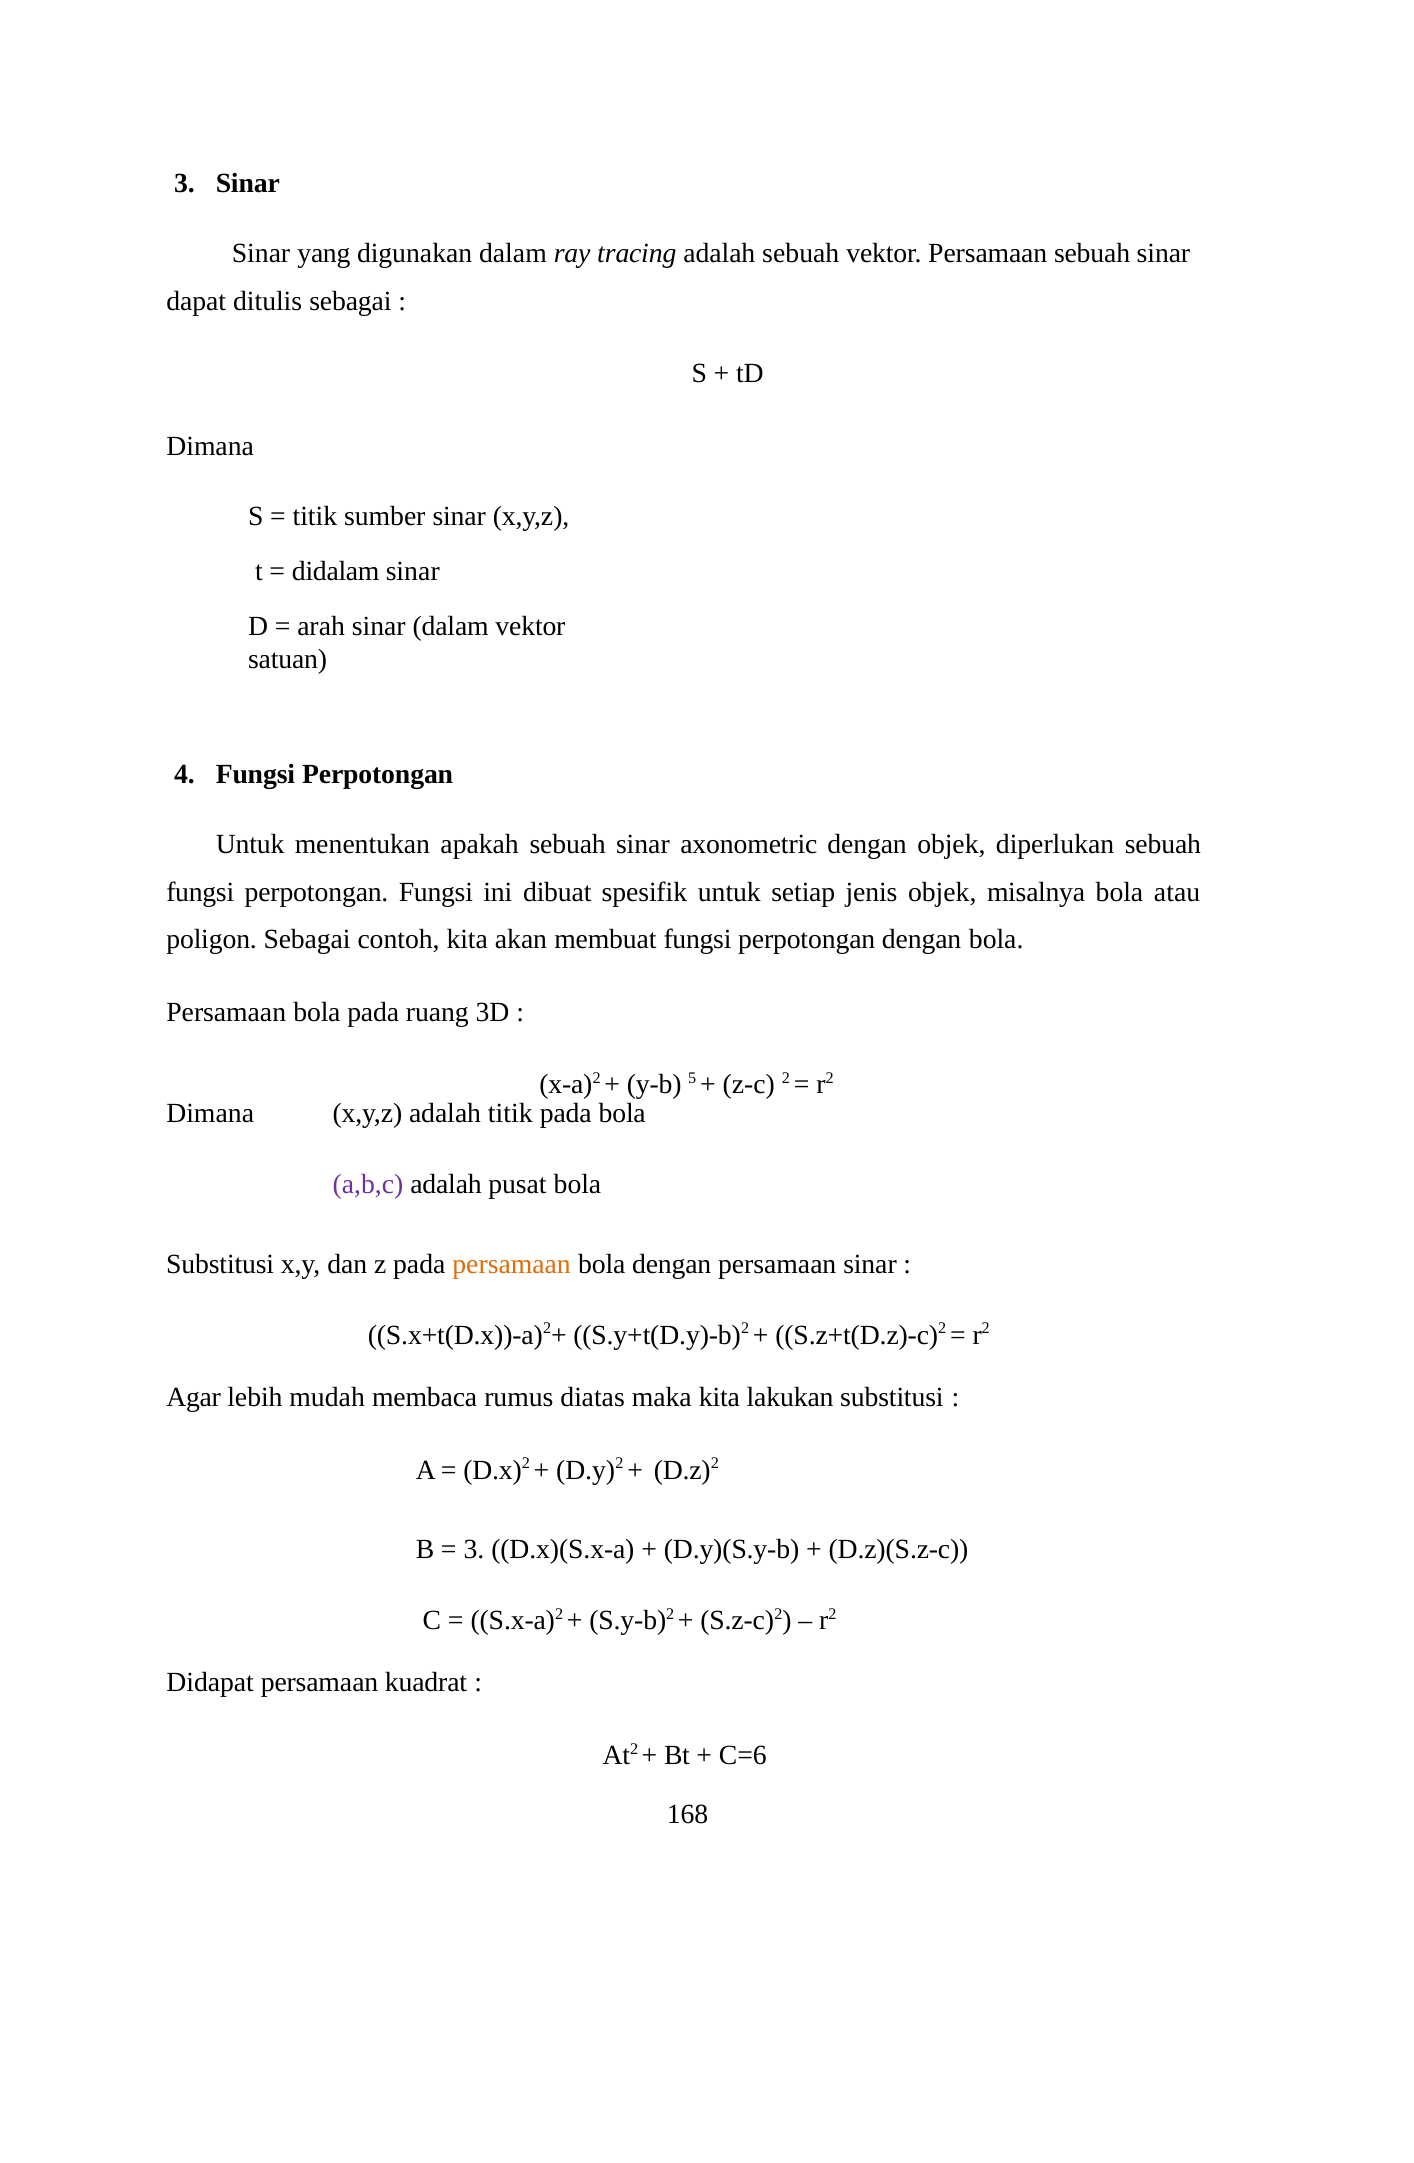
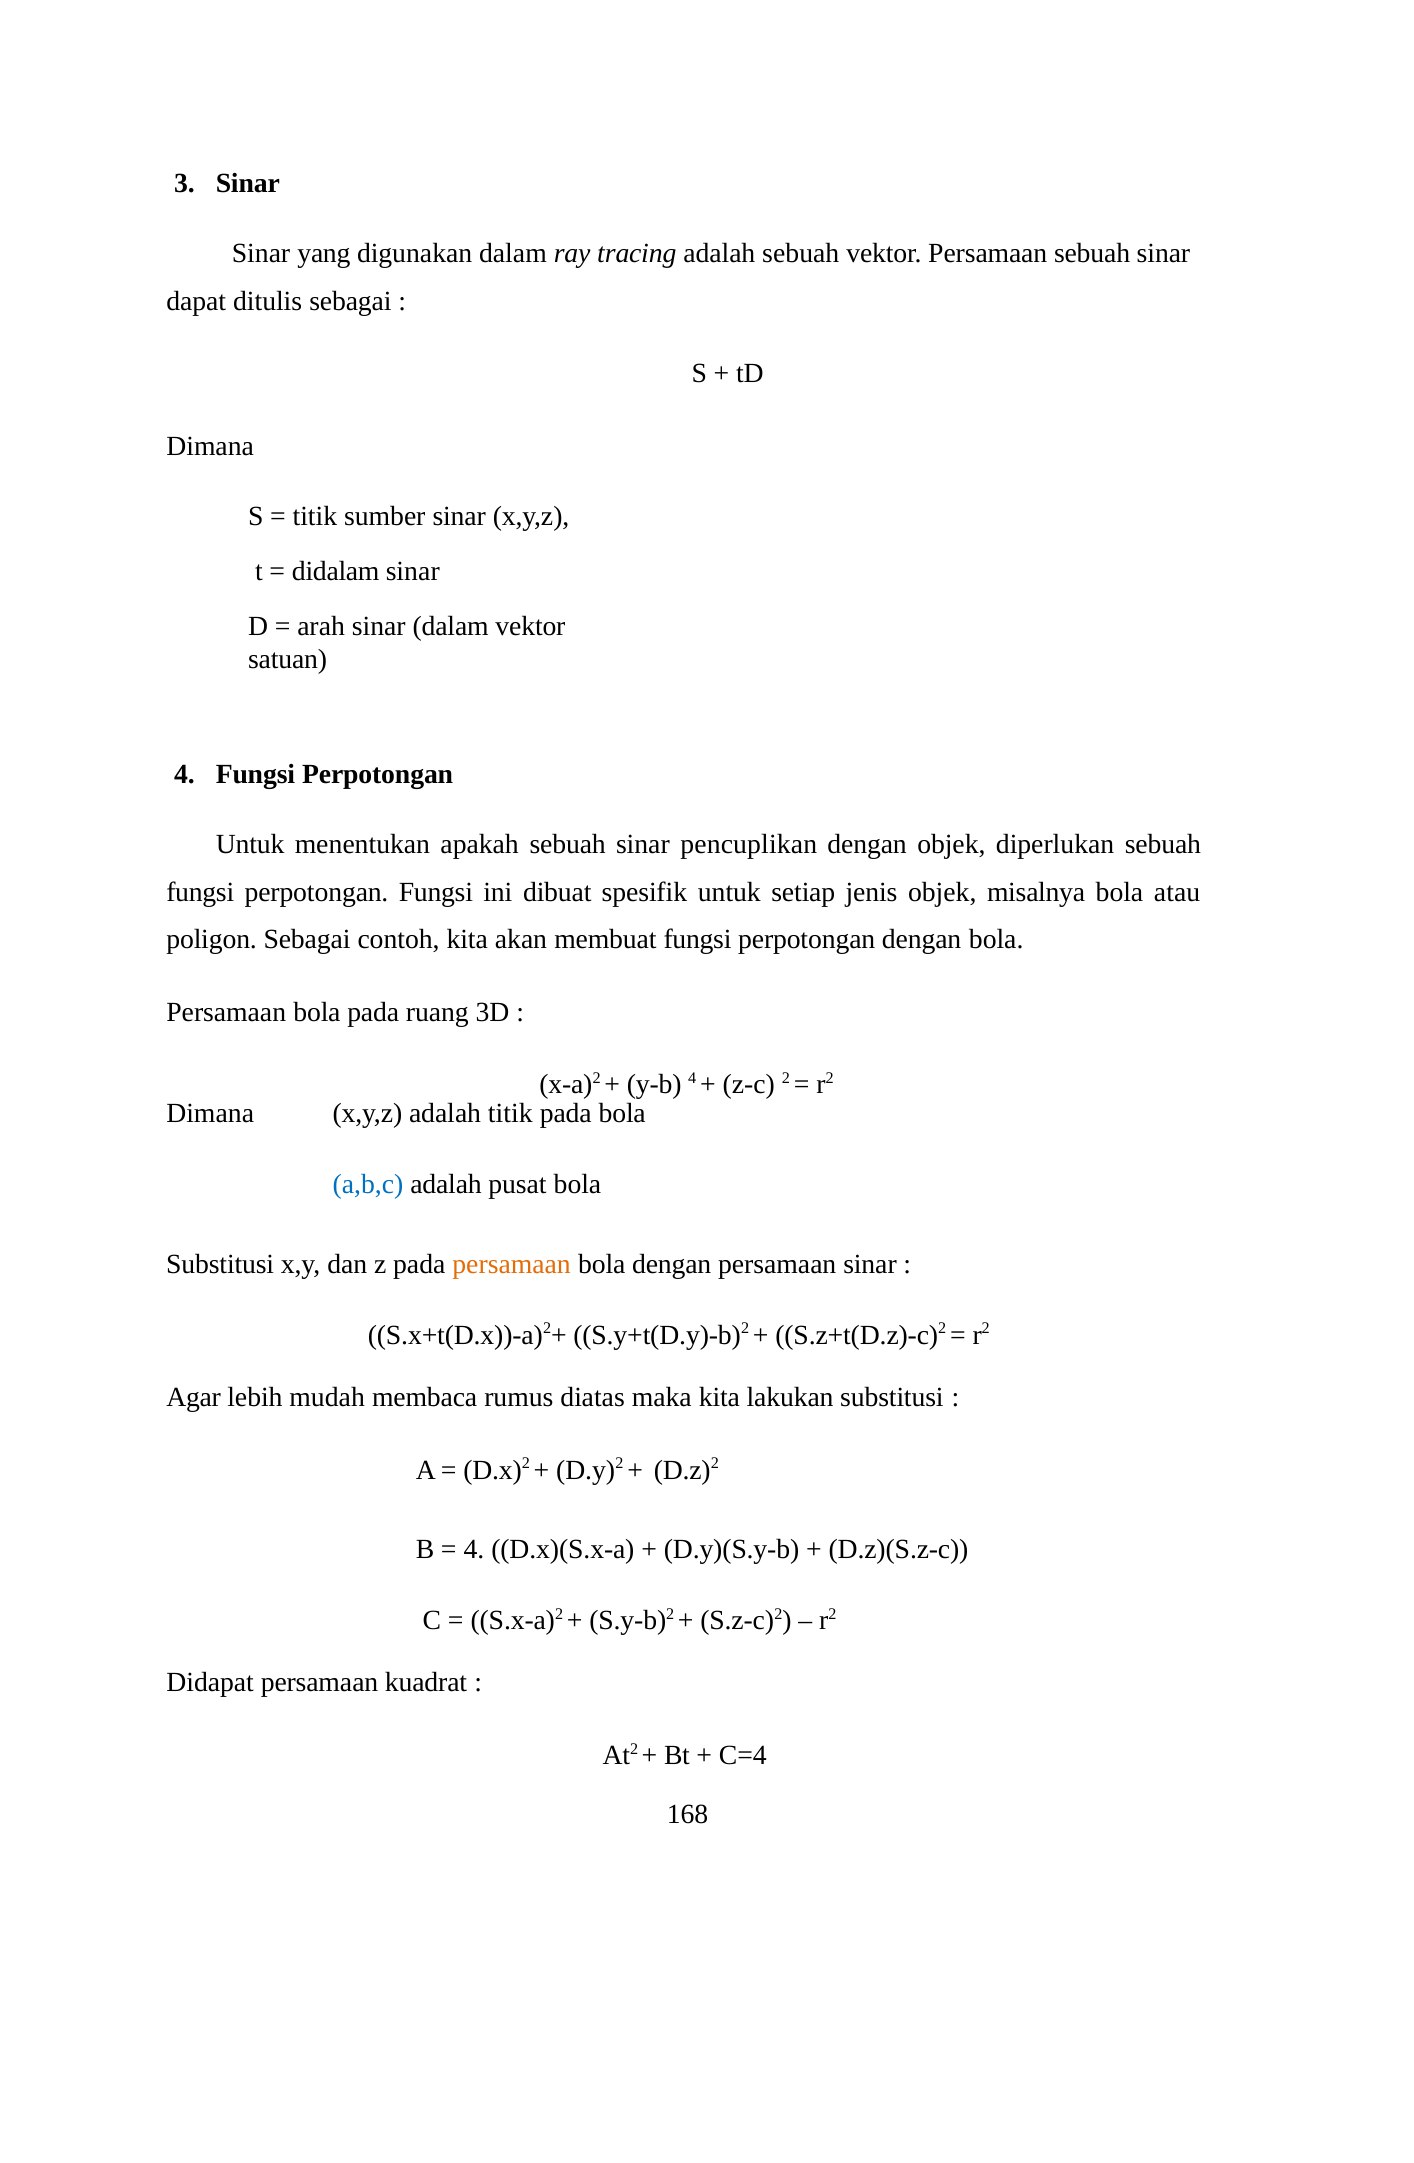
axonometric: axonometric -> pencuplikan (749, 844)
y-b 5: 5 -> 4 (692, 1078)
a,b,c colour: purple -> blue (368, 1184)
3: 3 -> 4 (474, 1549)
C=6: C=6 -> C=4 (743, 1755)
